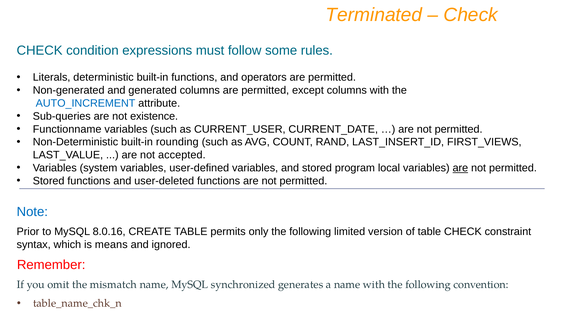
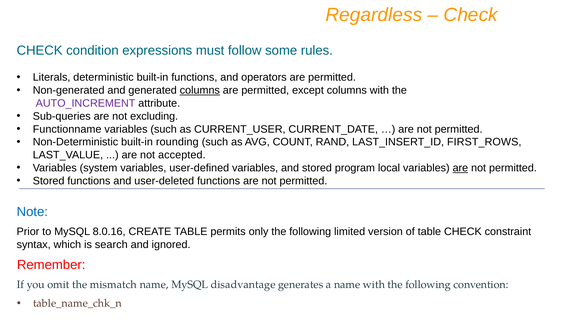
Terminated: Terminated -> Regardless (374, 15)
columns underline: none -> present (200, 90)
AUTO_INCREMENT colour: blue -> purple (86, 103)
existence: existence -> excluding (154, 116)
FIRST_VIEWS: FIRST_VIEWS -> FIRST_ROWS (484, 142)
means: means -> search (111, 245)
synchronized: synchronized -> disadvantage (243, 285)
